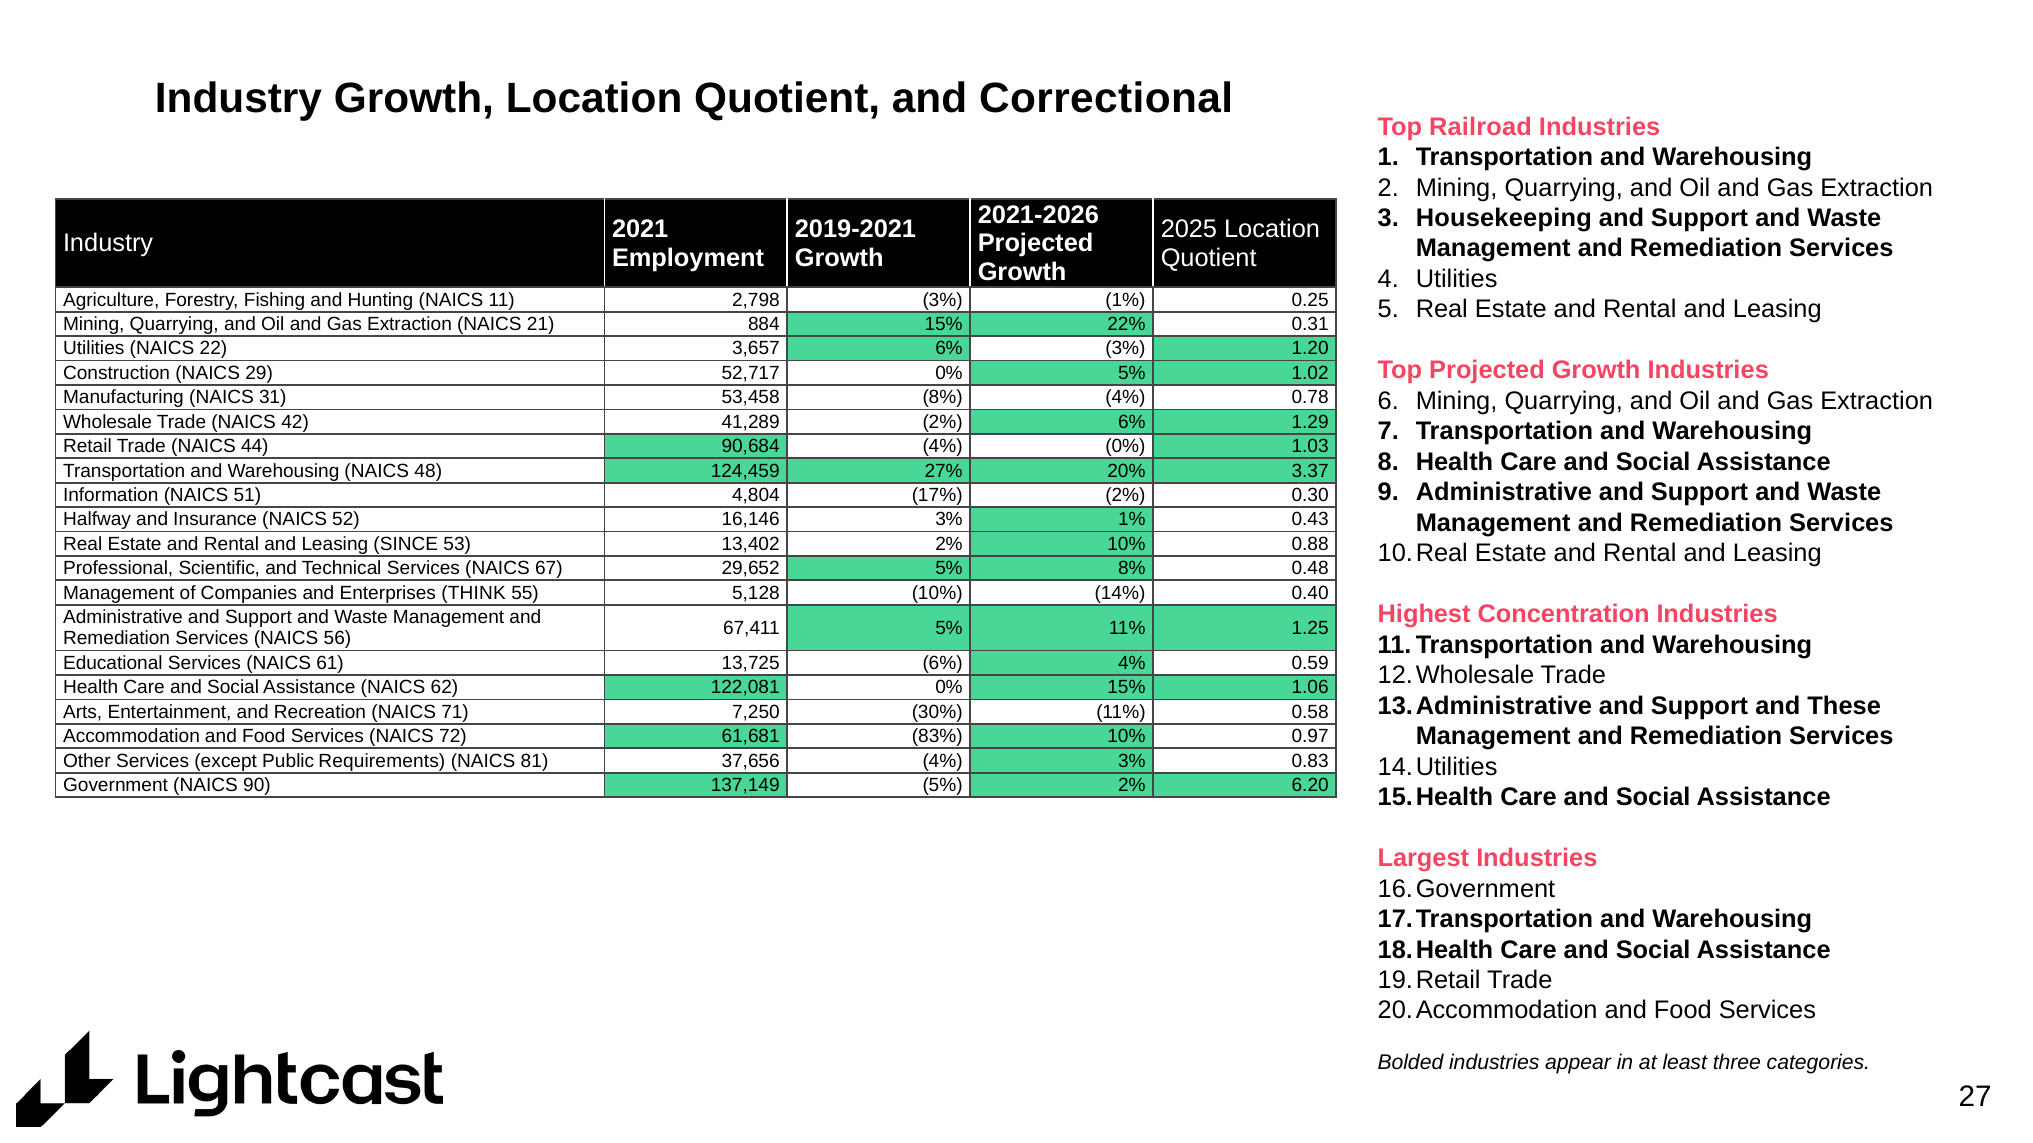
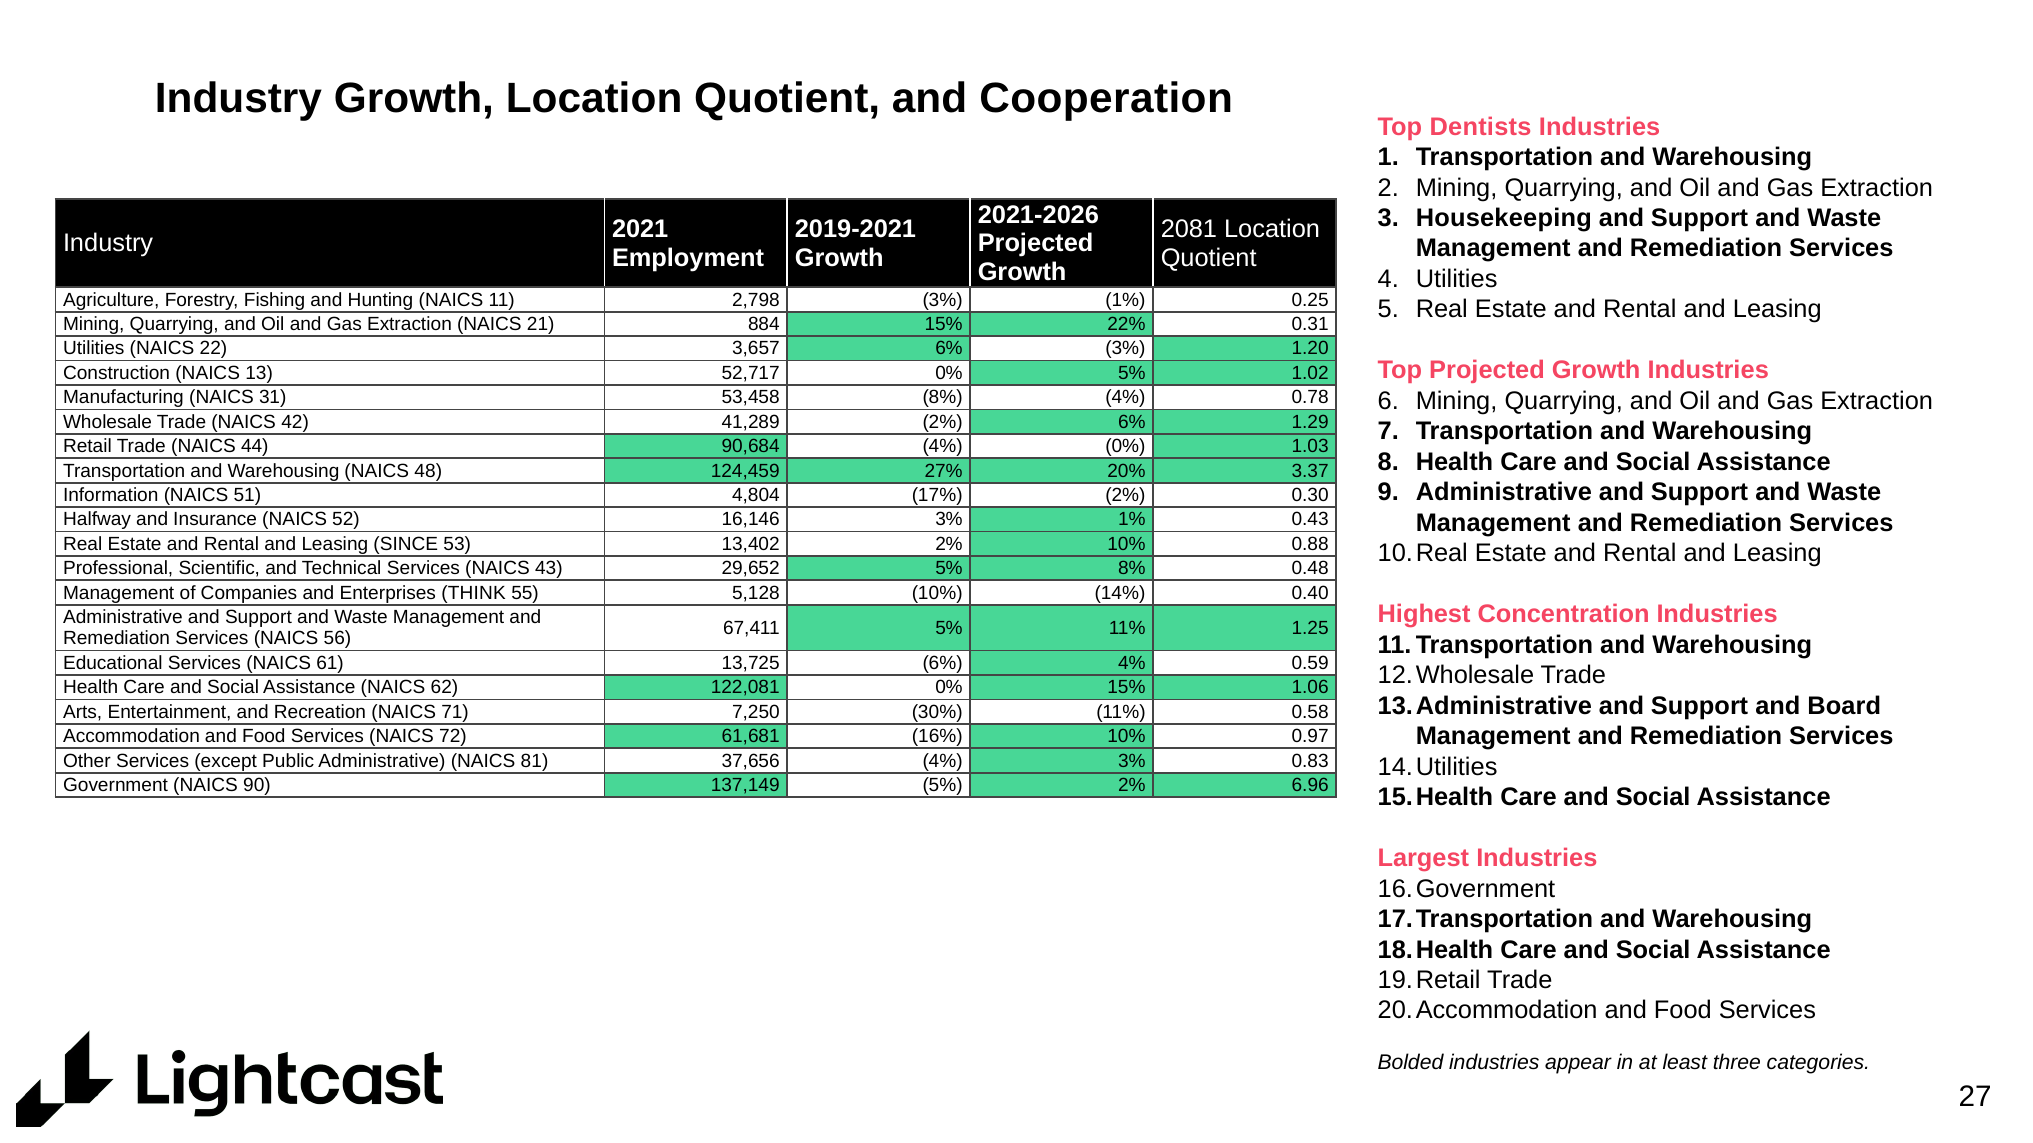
Correctional: Correctional -> Cooperation (1106, 99)
Railroad: Railroad -> Dentists (1481, 127)
2025: 2025 -> 2081 (1189, 230)
29: 29 -> 13 (259, 373)
67: 67 -> 43 (549, 569)
These: These -> Board (1844, 706)
83%: 83% -> 16% (937, 737)
Public Requirements: Requirements -> Administrative (382, 761)
6.20: 6.20 -> 6.96 (1310, 786)
